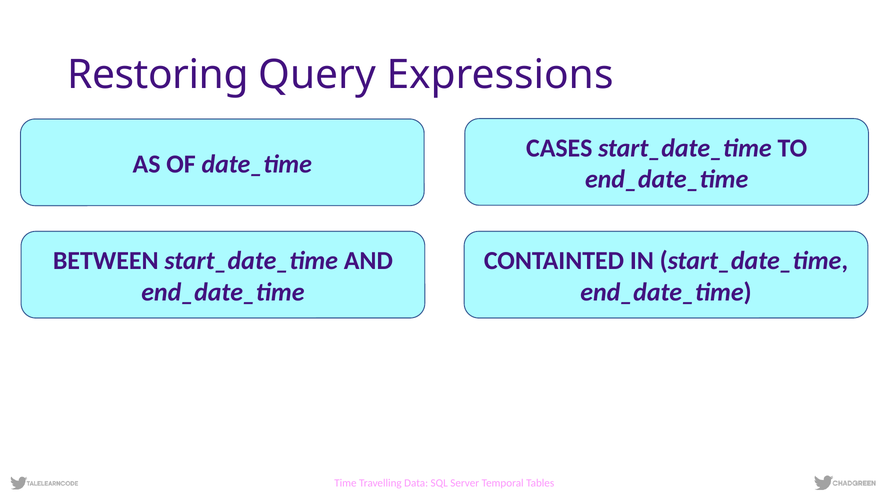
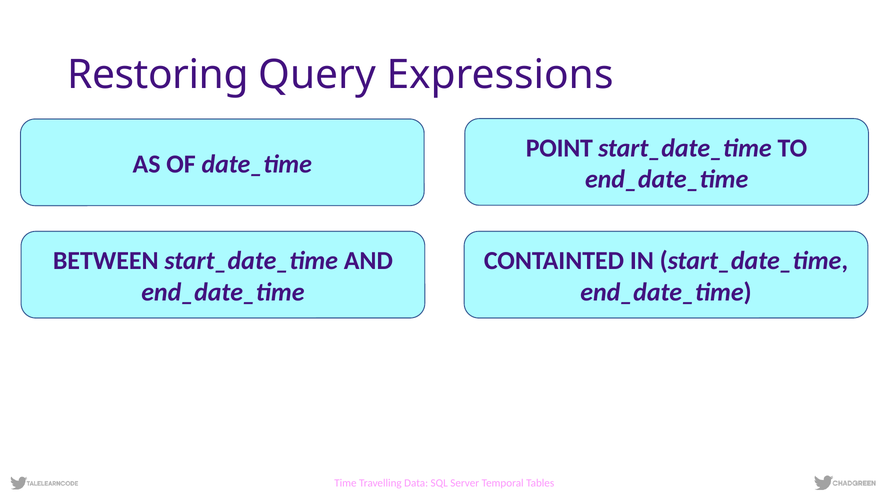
CASES: CASES -> POINT (559, 148)
